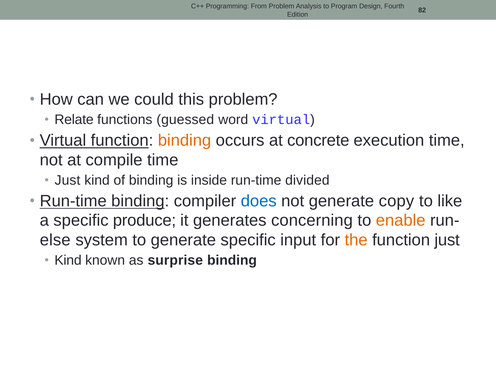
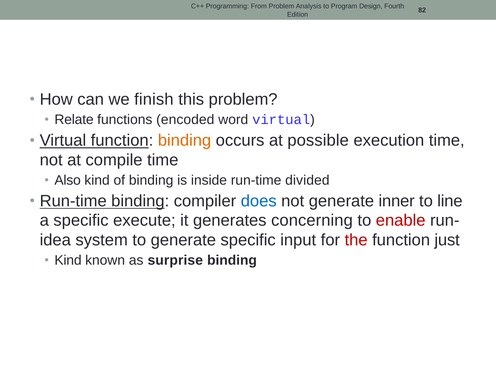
could: could -> finish (154, 99)
guessed: guessed -> encoded (185, 120)
concrete: concrete -> possible (318, 140)
Just: Just -> Also (68, 180)
copy: copy -> inner (397, 201)
like: like -> line (450, 201)
produce: produce -> execute (144, 220)
enable colour: orange -> red (401, 220)
else: else -> idea (55, 240)
the colour: orange -> red (356, 240)
